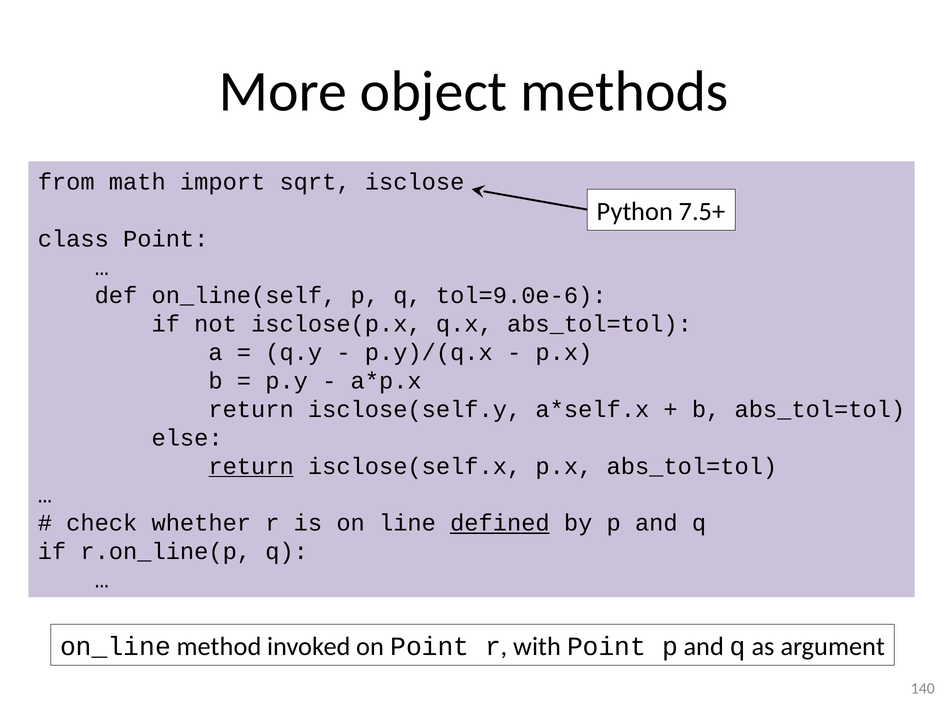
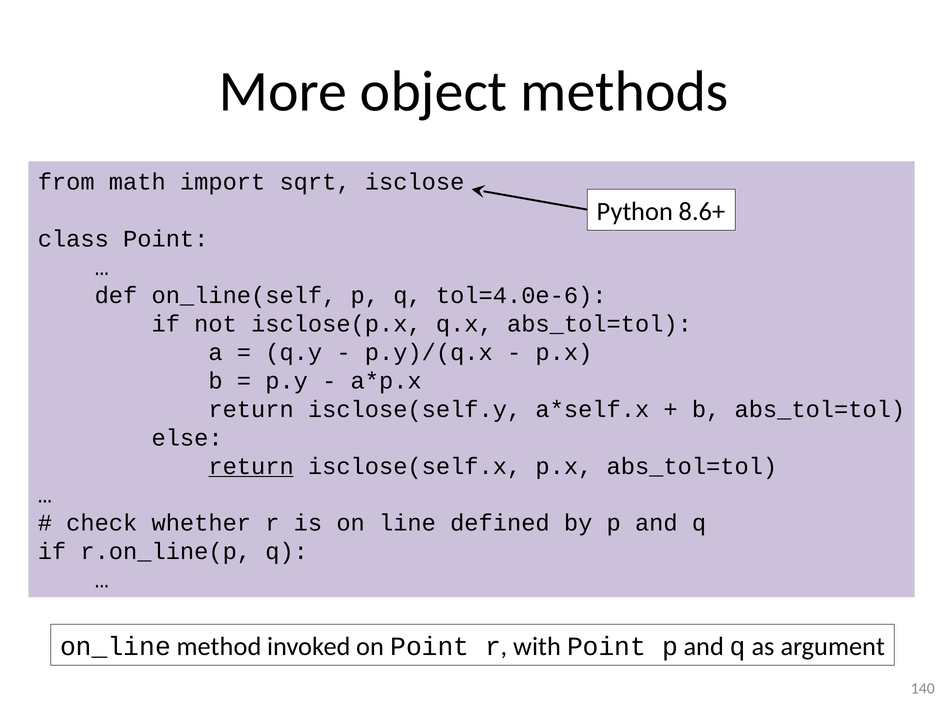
7.5+: 7.5+ -> 8.6+ (702, 212)
tol=9.0e-6: tol=9.0e-6 -> tol=4.0e-6 (521, 296)
defined underline: present -> none (500, 523)
